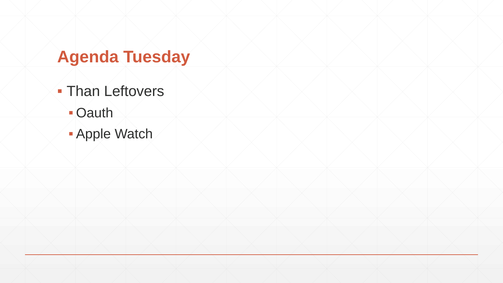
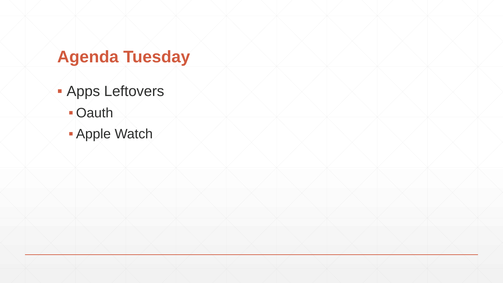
Than: Than -> Apps (83, 91)
